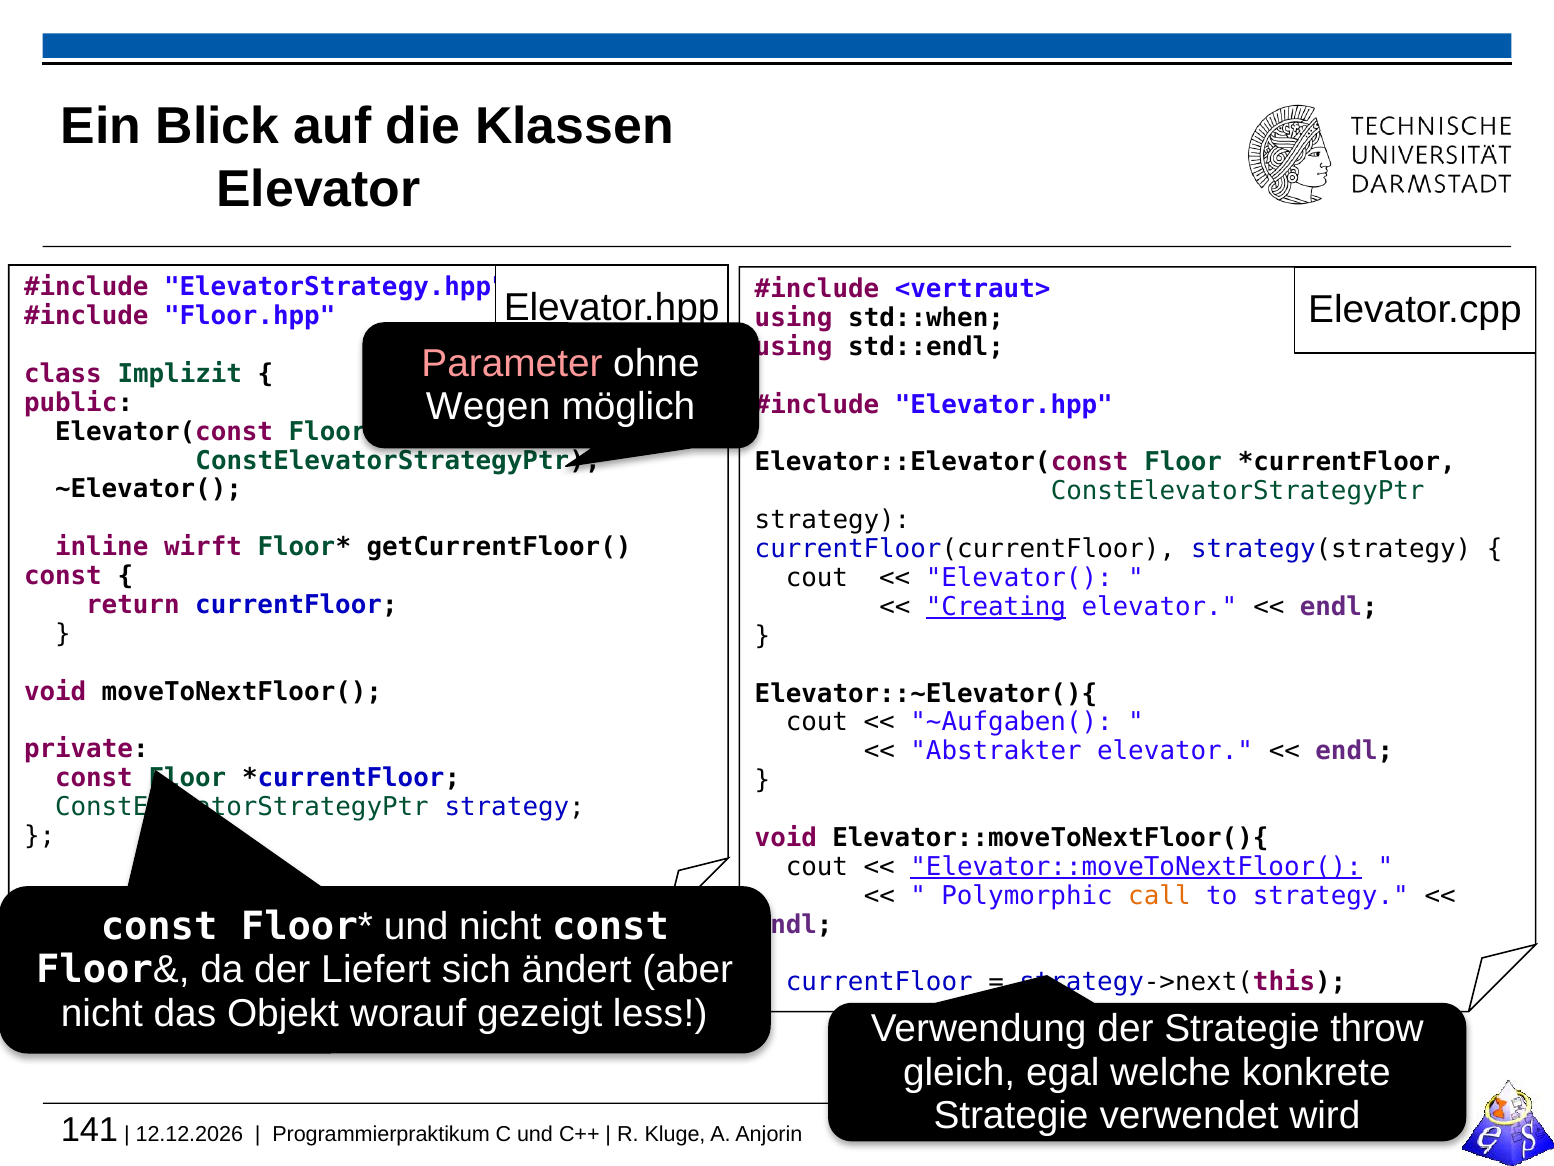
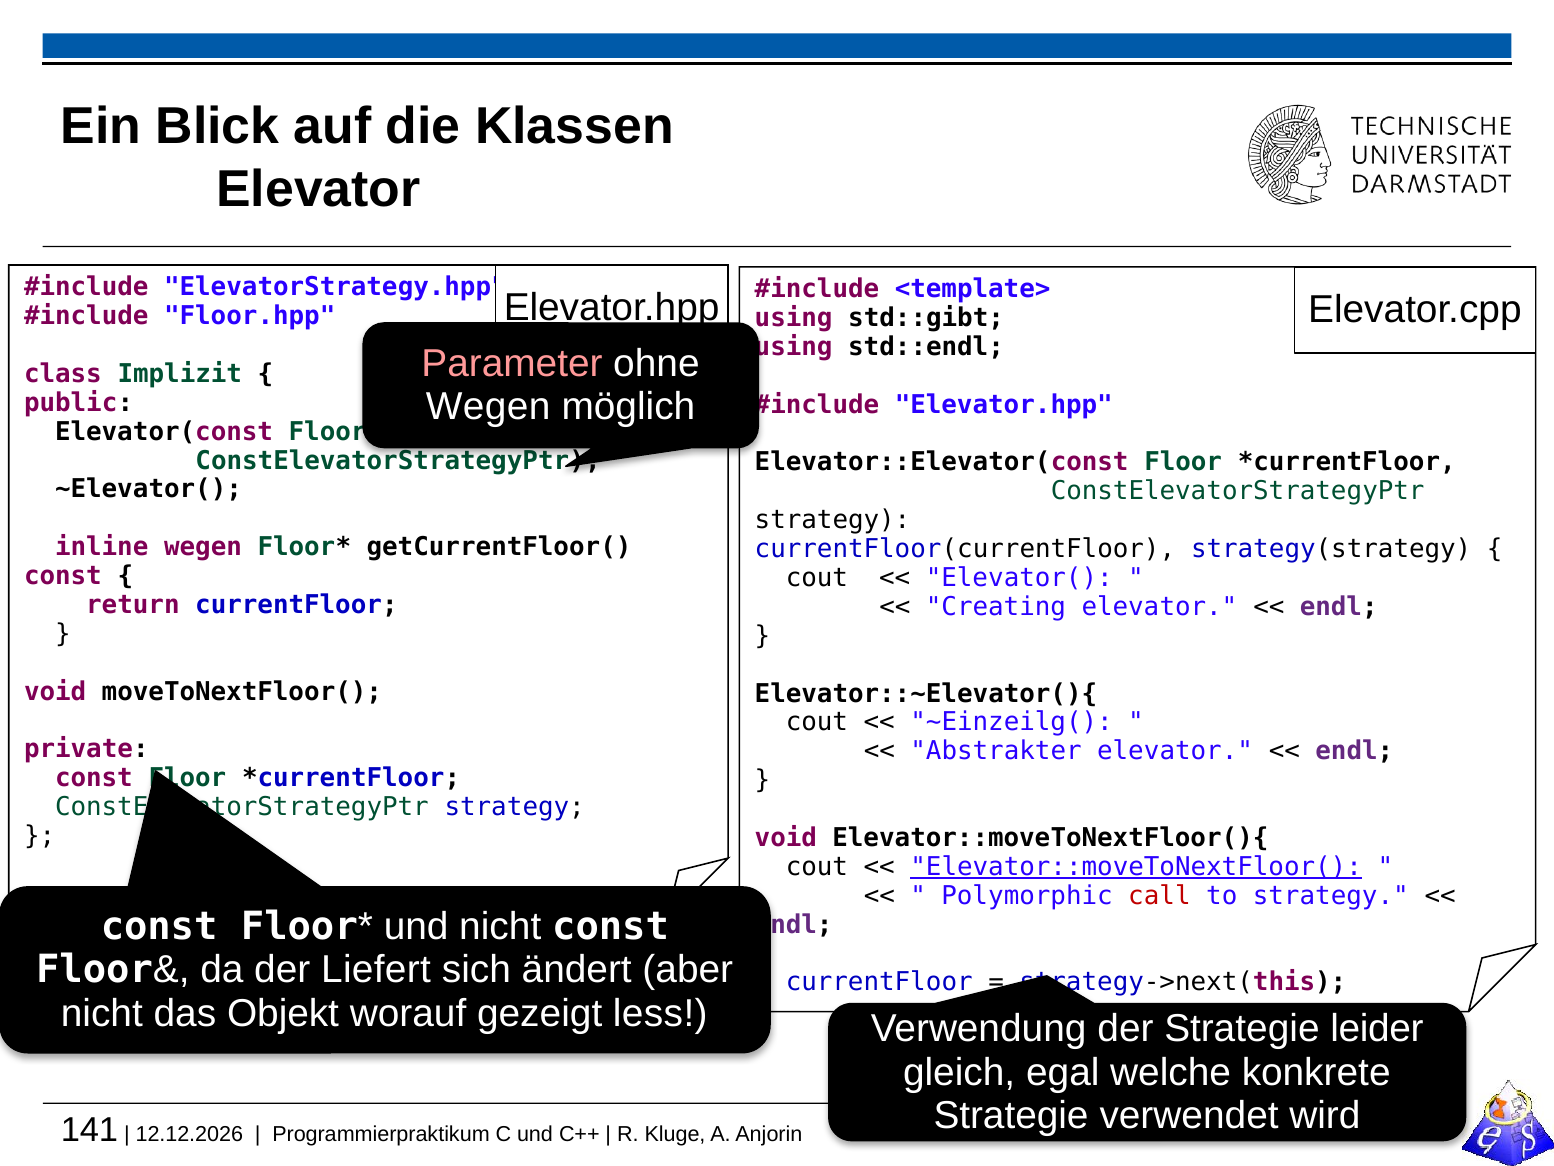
<vertraut>: <vertraut> -> <template> (973, 289)
std::when: std::when -> std::gibt (926, 318)
inline wirft: wirft -> wegen (203, 547)
Creating underline: present -> none (996, 607)
~Aufgaben(: ~Aufgaben( -> ~Einzeilg( (1012, 722)
call colour: orange -> red (1159, 895)
throw: throw -> leider (1377, 1028)
